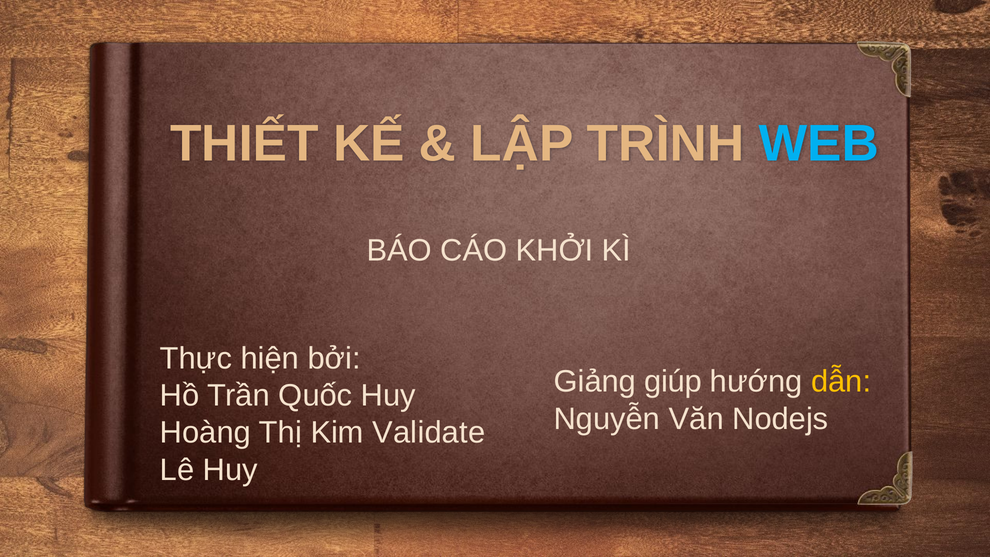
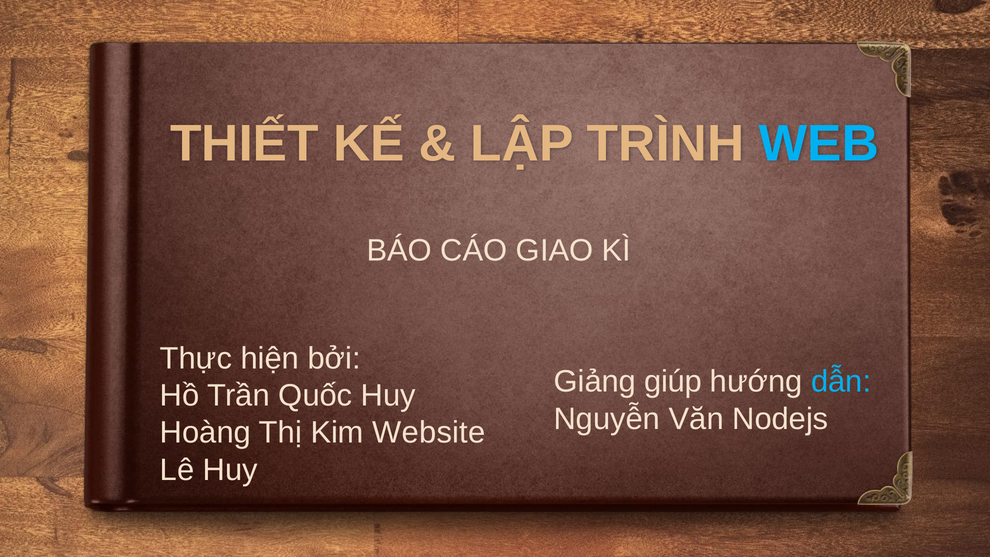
KHỞI: KHỞI -> GIAO (555, 251)
dẫn colour: yellow -> light blue (841, 382)
Validate: Validate -> Website (429, 433)
